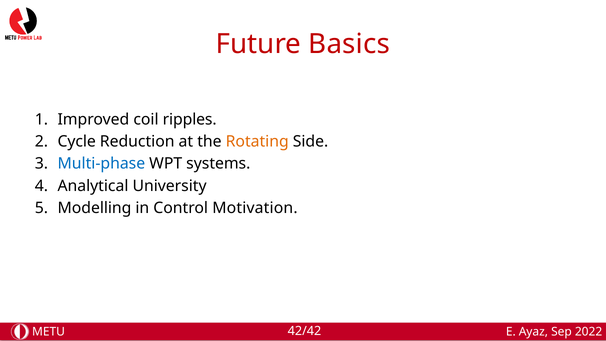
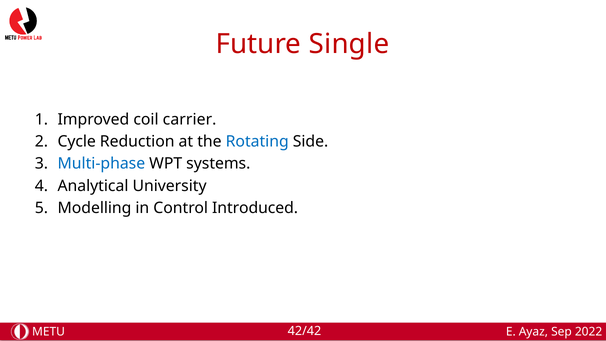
Basics: Basics -> Single (349, 44)
ripples: ripples -> carrier (190, 120)
Rotating colour: orange -> blue (257, 142)
Motivation: Motivation -> Introduced (255, 208)
